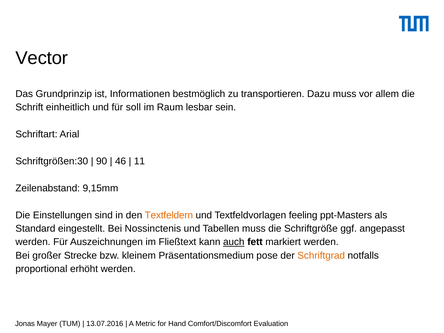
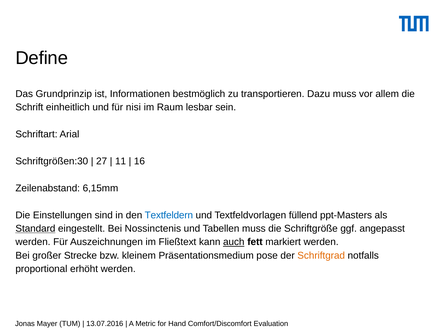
Vector: Vector -> Define (42, 58)
soll: soll -> nisi (133, 107)
90: 90 -> 27 (102, 161)
46: 46 -> 11 (121, 161)
11: 11 -> 16 (139, 161)
9,15mm: 9,15mm -> 6,15mm (100, 188)
Textfeldern colour: orange -> blue (169, 215)
feeling: feeling -> füllend (303, 215)
Standard underline: none -> present (35, 229)
